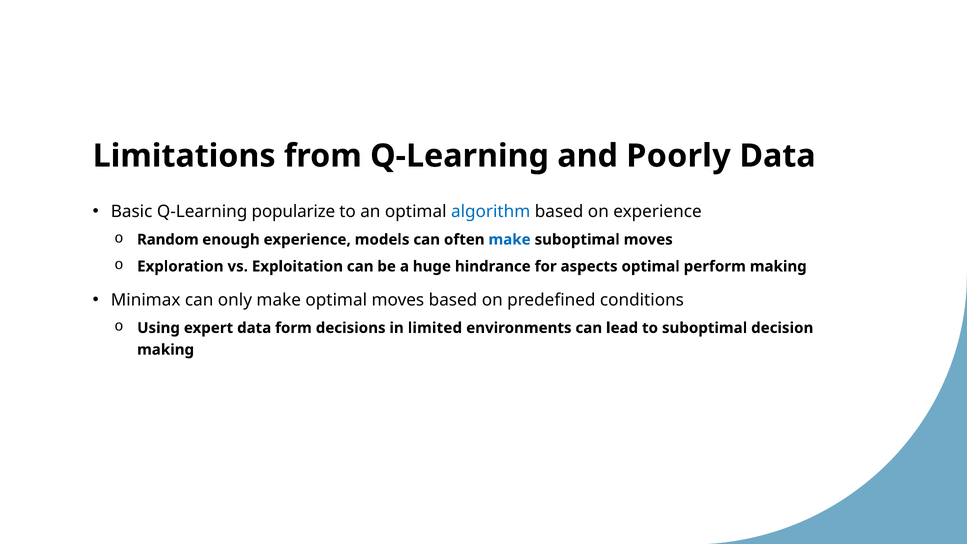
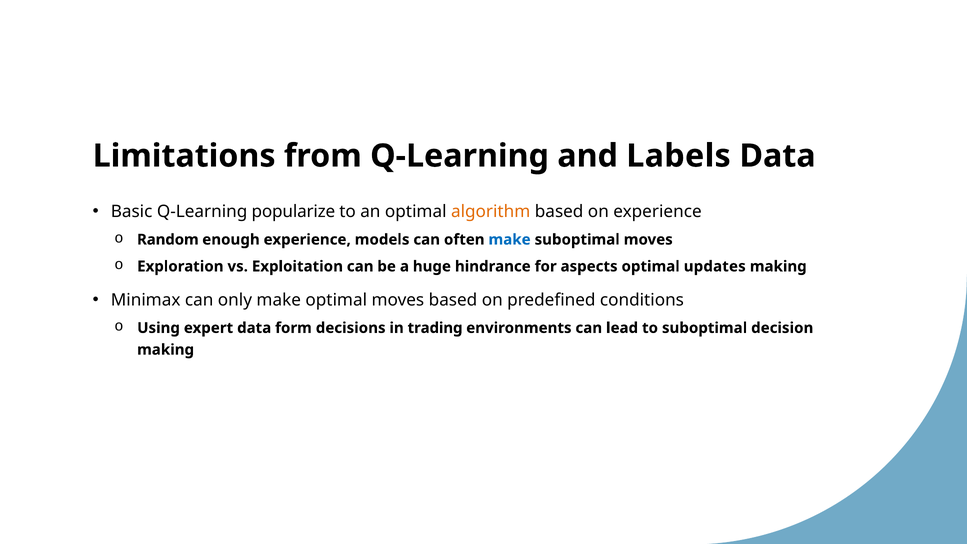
Poorly: Poorly -> Labels (679, 156)
algorithm colour: blue -> orange (491, 212)
perform: perform -> updates (715, 266)
limited: limited -> trading (435, 328)
